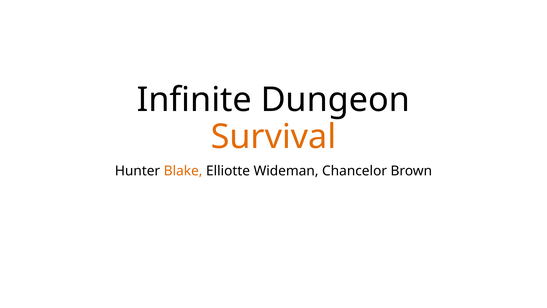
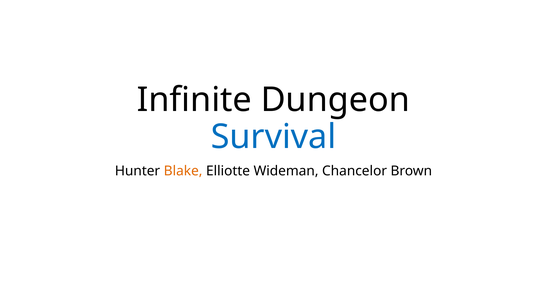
Survival colour: orange -> blue (273, 137)
